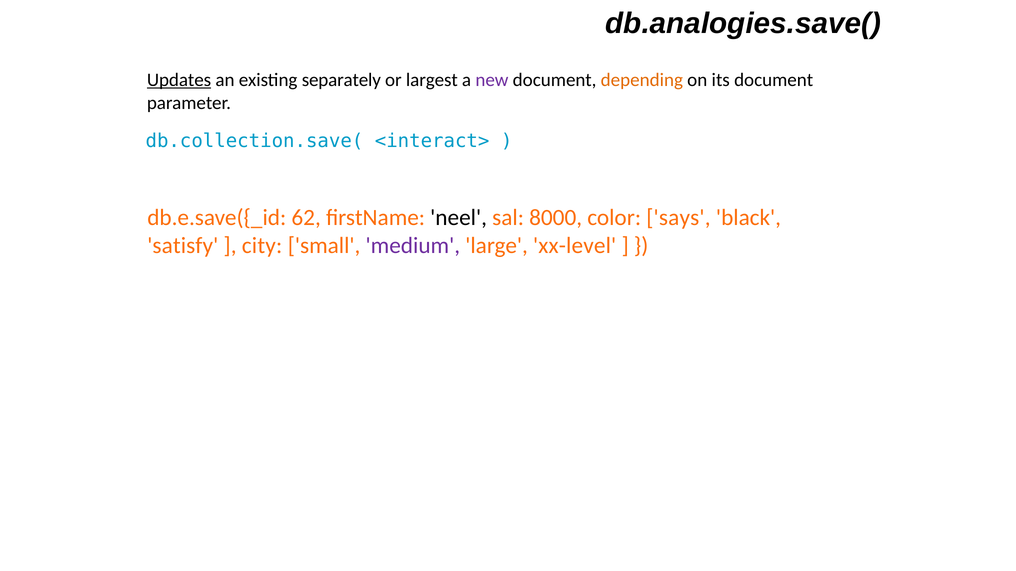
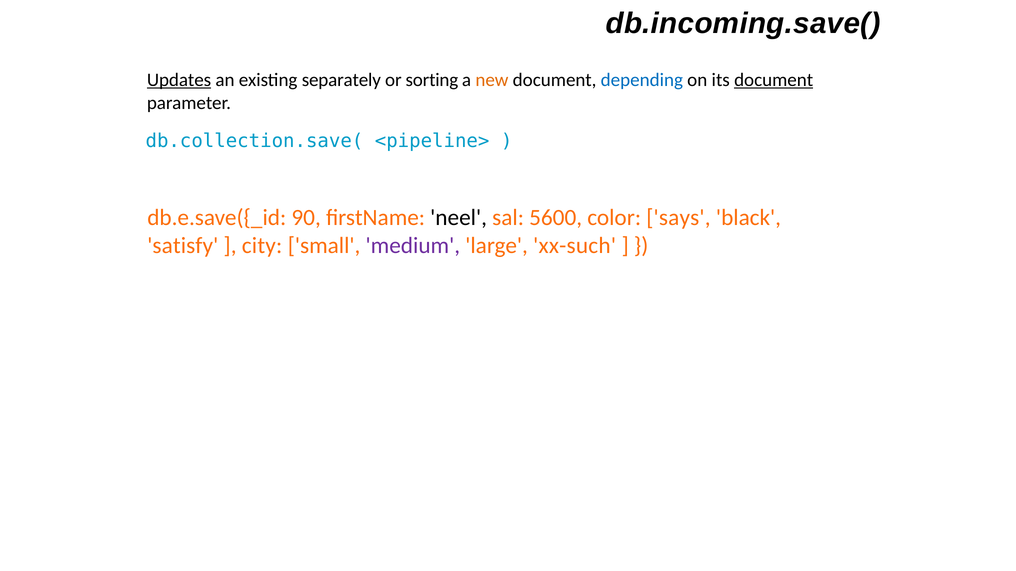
db.analogies.save(: db.analogies.save( -> db.incoming.save( (743, 24)
largest: largest -> sorting (432, 80)
new colour: purple -> orange (492, 80)
depending colour: orange -> blue (642, 80)
document underline: none -> present (774, 80)
<interact>: <interact> -> <pipeline> (432, 141)
62: 62 -> 90 (306, 218)
8000: 8000 -> 5600 (556, 218)
xx-level: xx-level -> xx-such (575, 246)
